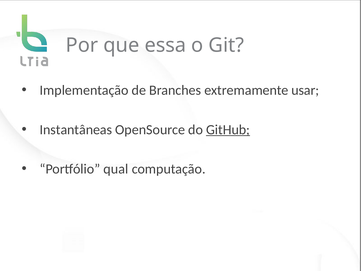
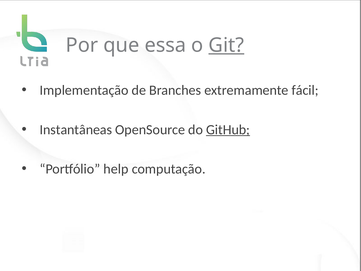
Git underline: none -> present (226, 45)
usar: usar -> fácil (305, 90)
qual: qual -> help (116, 169)
